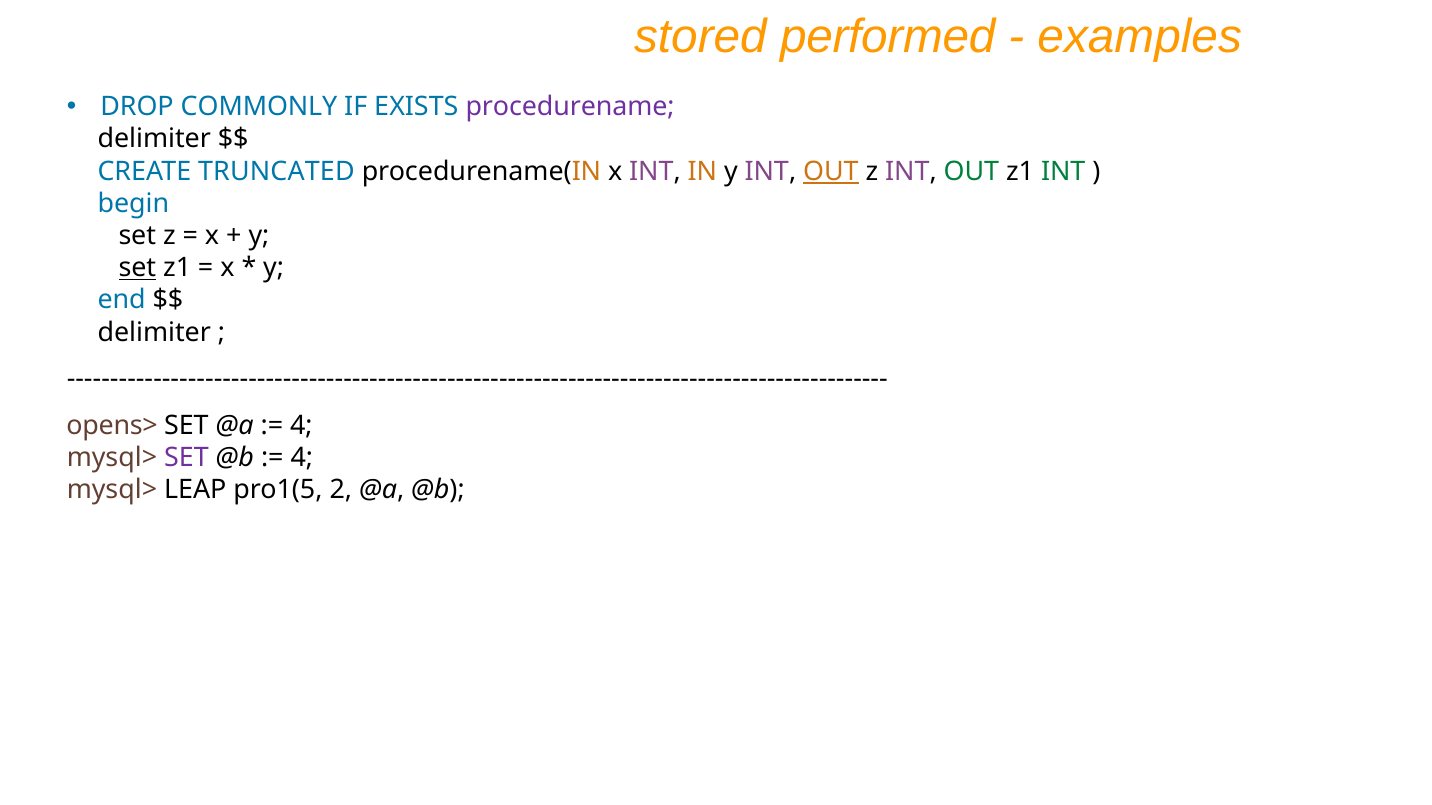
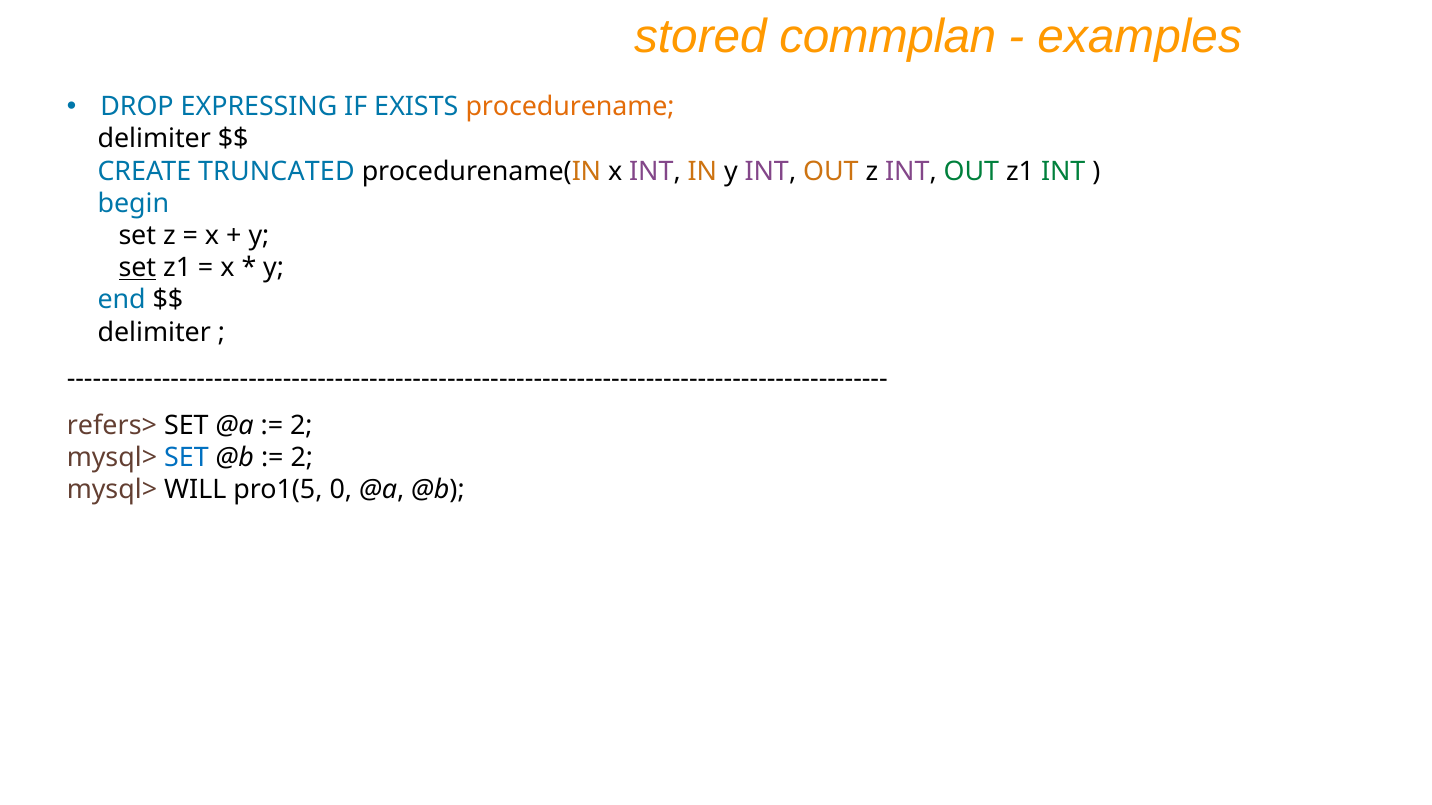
performed: performed -> commplan (888, 37)
COMMONLY: COMMONLY -> EXPRESSING (259, 107)
procedurename colour: purple -> orange (570, 107)
OUT underline: present -> none (831, 171)
opens>: opens> -> refers> (112, 426)
4: 4 -> 2 (301, 426)
SET colour: purple -> blue (186, 458)
4: 4 -> 2 (302, 458)
LEAP: LEAP -> WILL (195, 490)
2: 2 -> 0 (341, 490)
